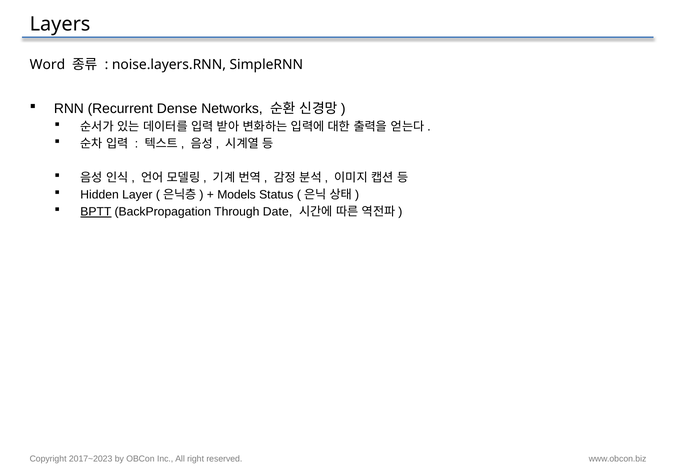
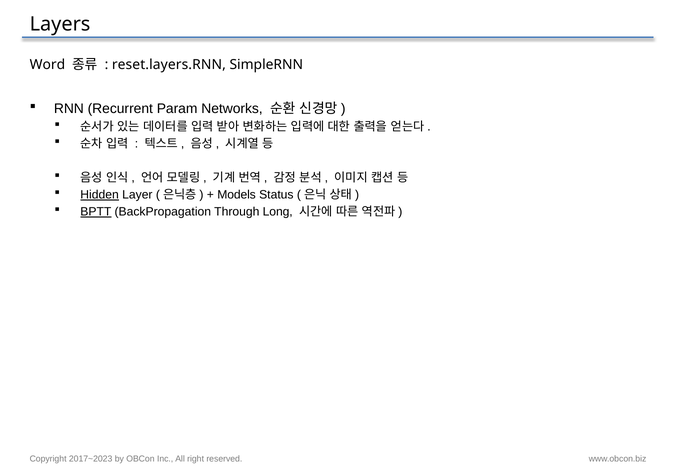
noise.layers.RNN: noise.layers.RNN -> reset.layers.RNN (169, 65)
Dense: Dense -> Param (177, 109)
Hidden underline: none -> present (100, 195)
Date: Date -> Long (278, 212)
